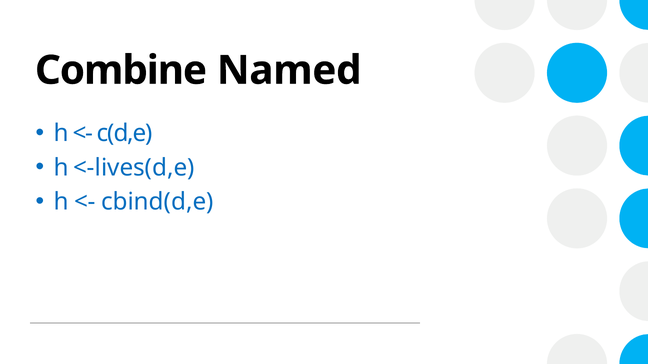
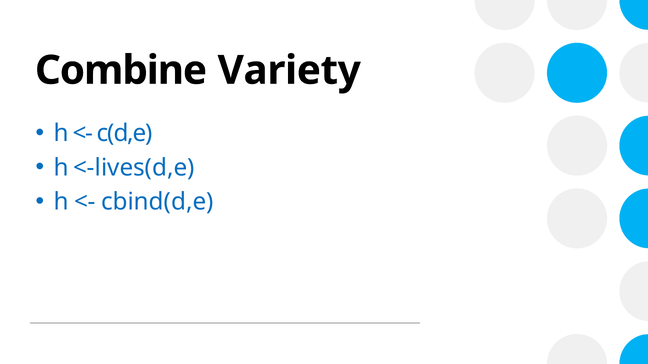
Named: Named -> Variety (289, 71)
